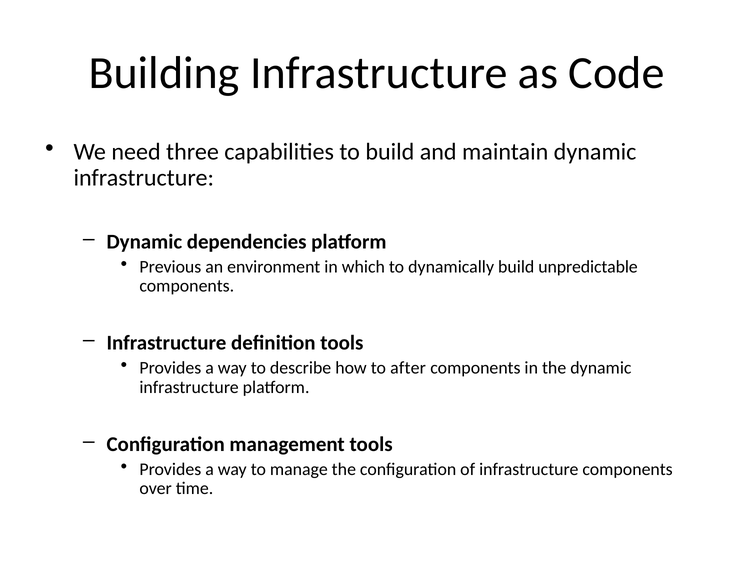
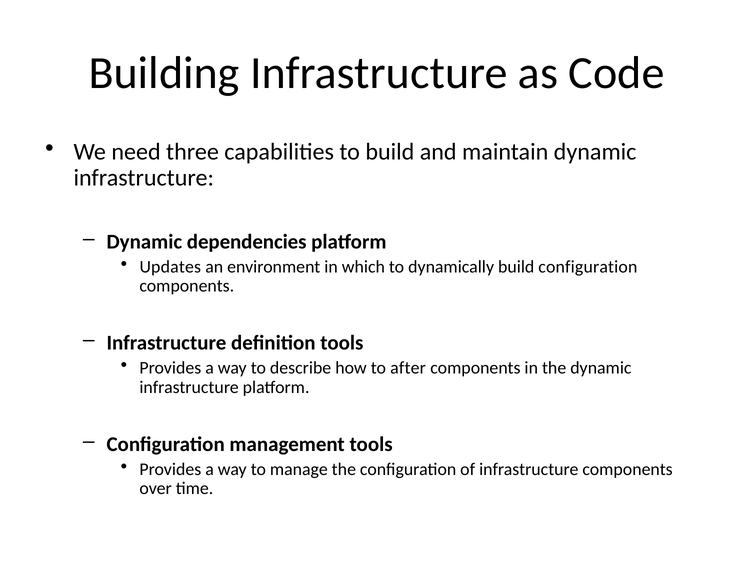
Previous: Previous -> Updates (170, 267)
build unpredictable: unpredictable -> configuration (588, 267)
